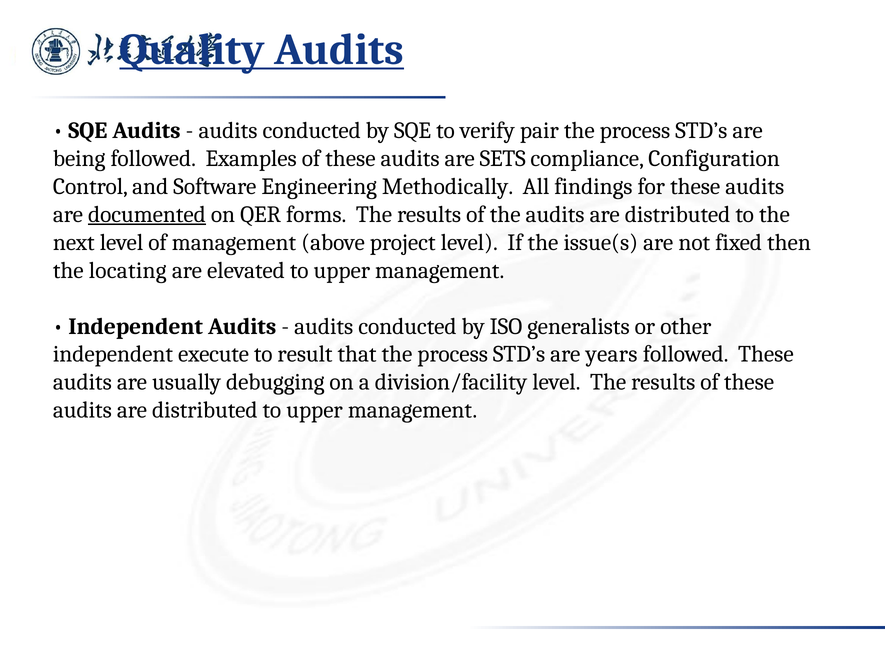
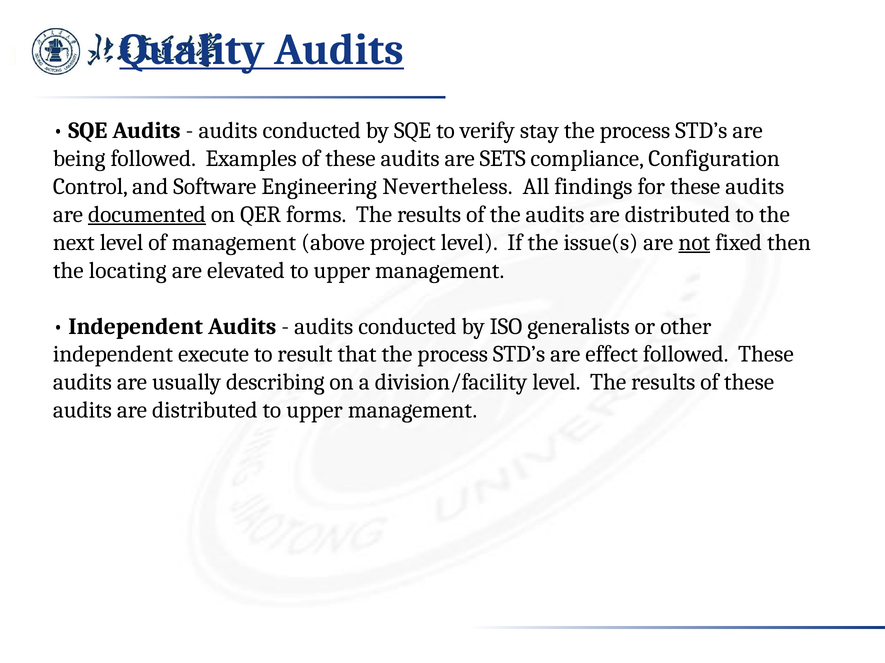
pair: pair -> stay (539, 131)
Methodically: Methodically -> Nevertheless (447, 187)
not underline: none -> present (694, 243)
years: years -> effect (612, 355)
debugging: debugging -> describing (275, 383)
